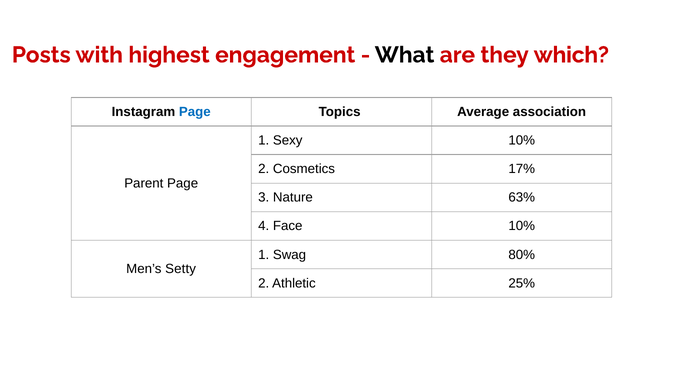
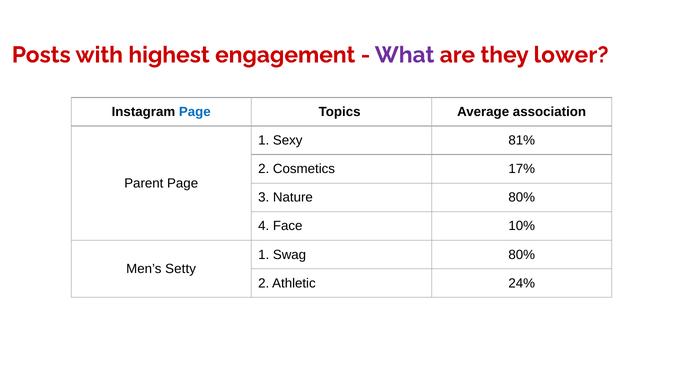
What colour: black -> purple (405, 55)
which: which -> lower (571, 55)
Sexy 10%: 10% -> 81% (522, 141)
Nature 63%: 63% -> 80% (522, 198)
25%: 25% -> 24% (522, 283)
